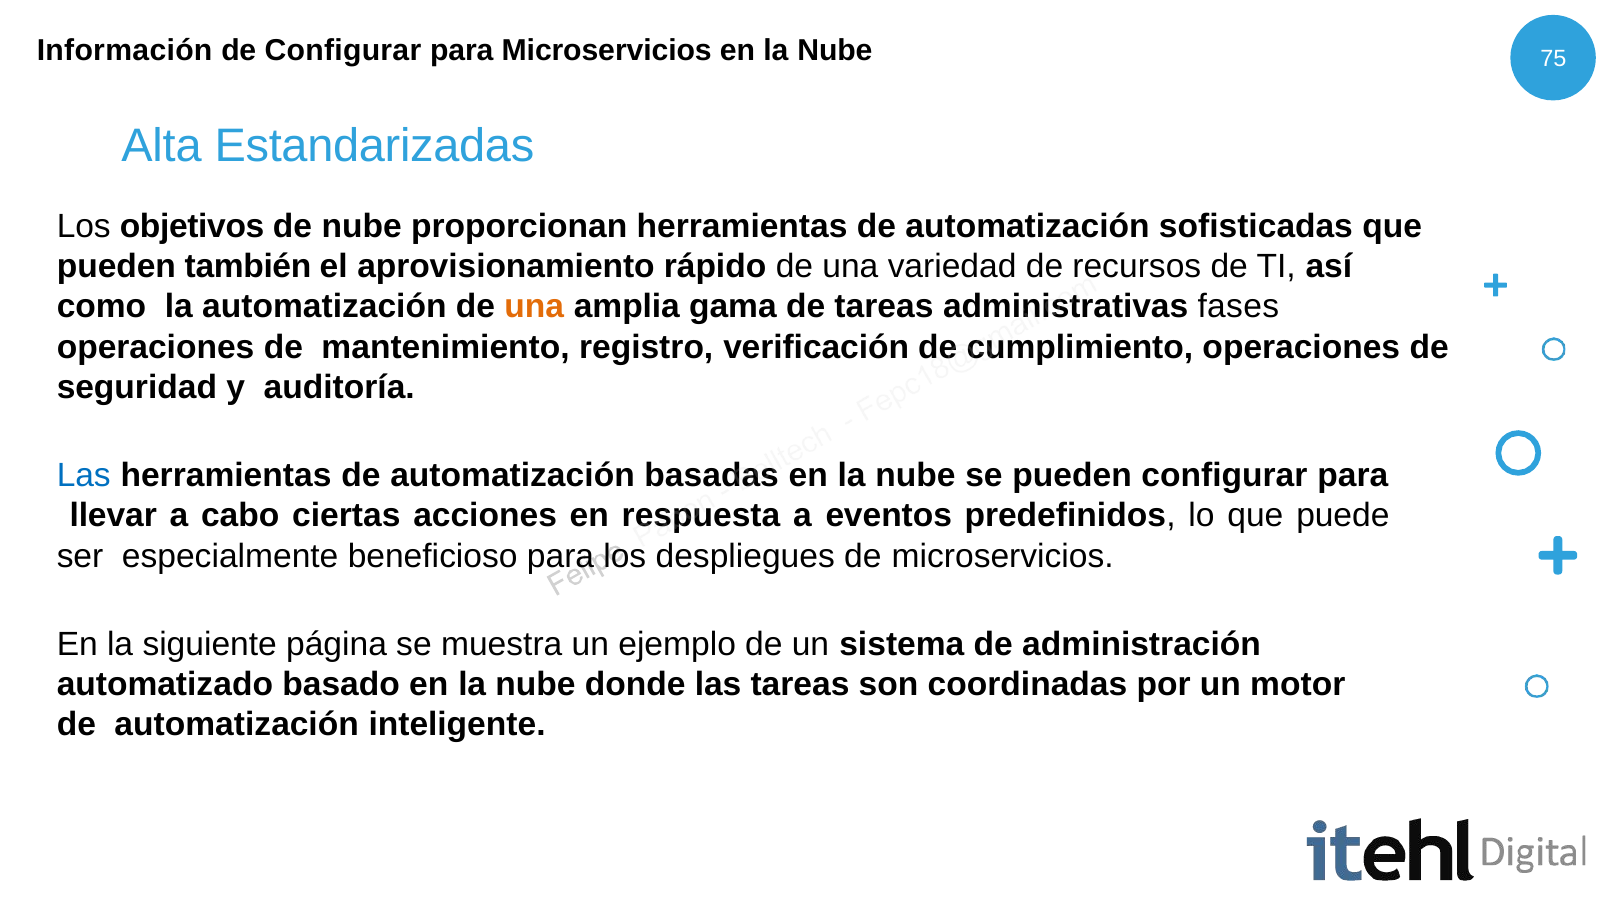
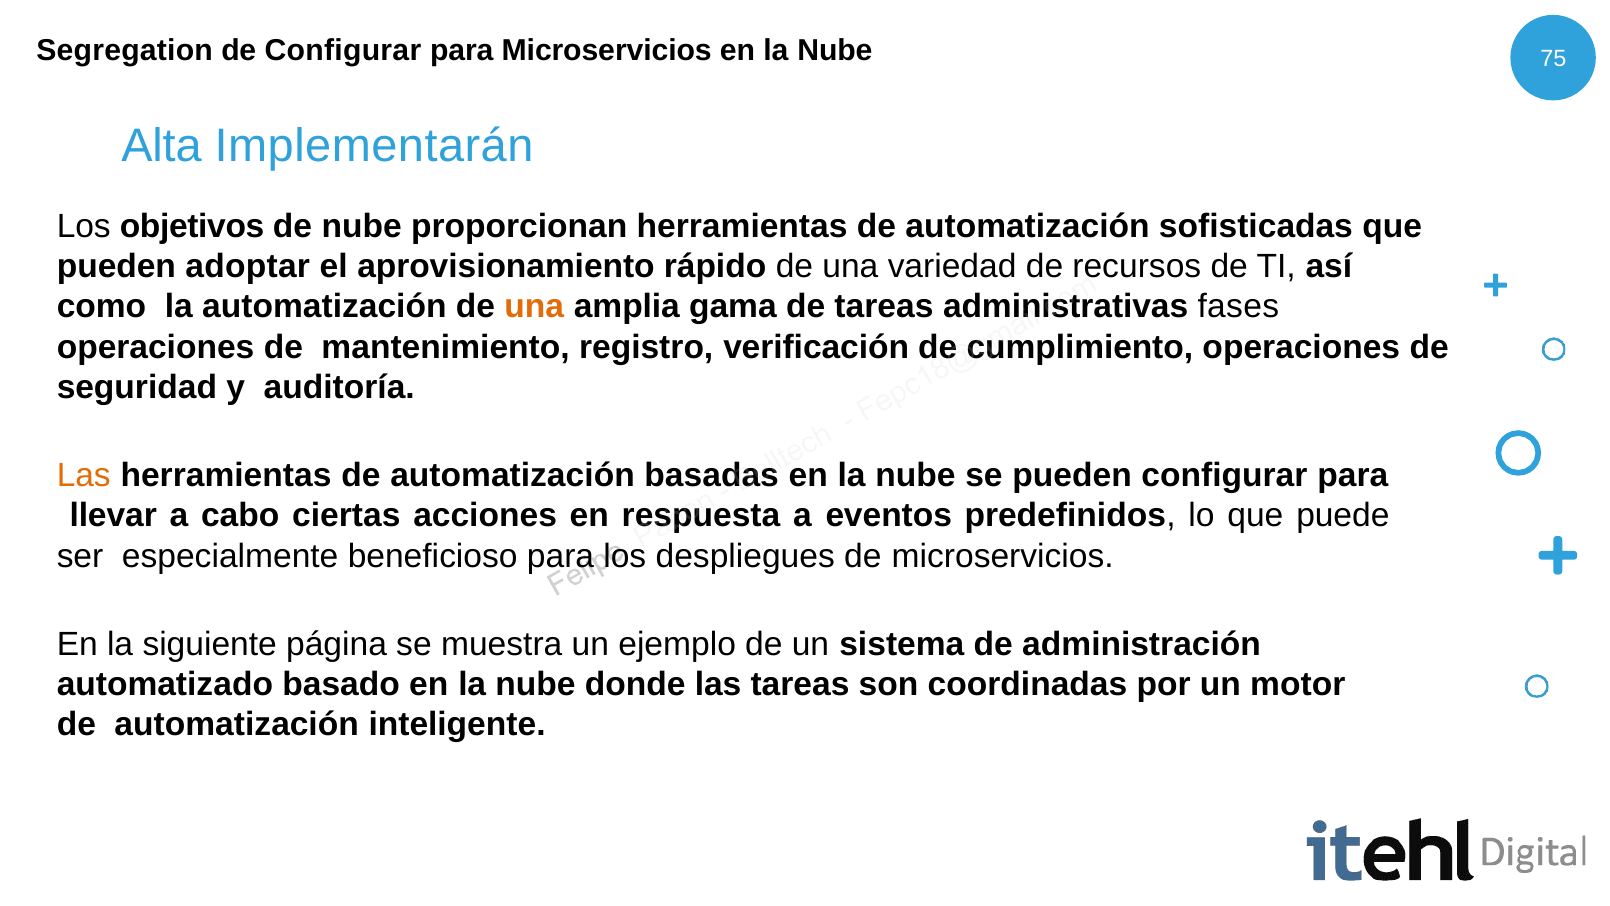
Información: Información -> Segregation (125, 50)
Estandarizadas: Estandarizadas -> Implementarán (374, 146)
también: también -> adoptar (248, 267)
Las colour: blue -> orange (84, 475)
